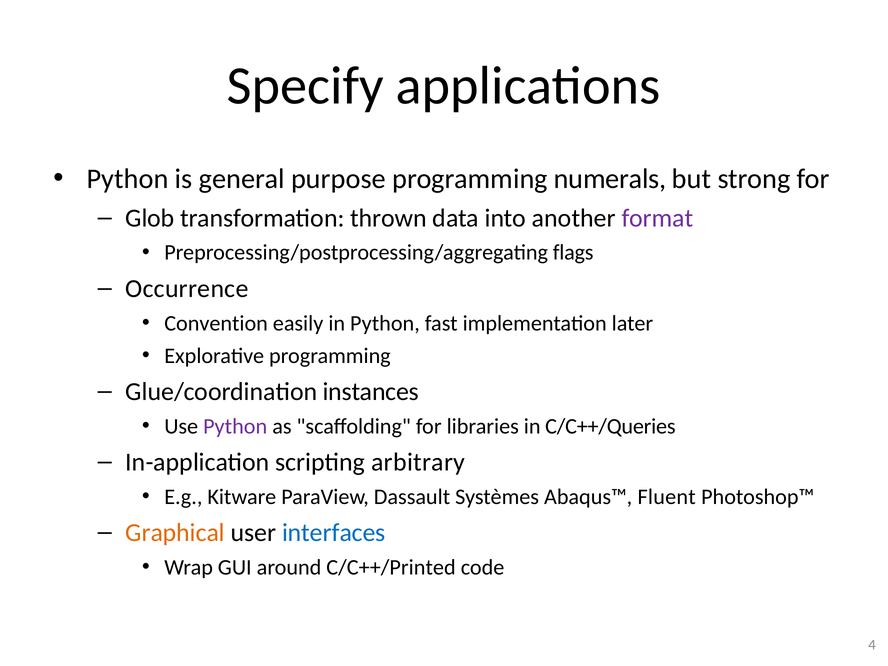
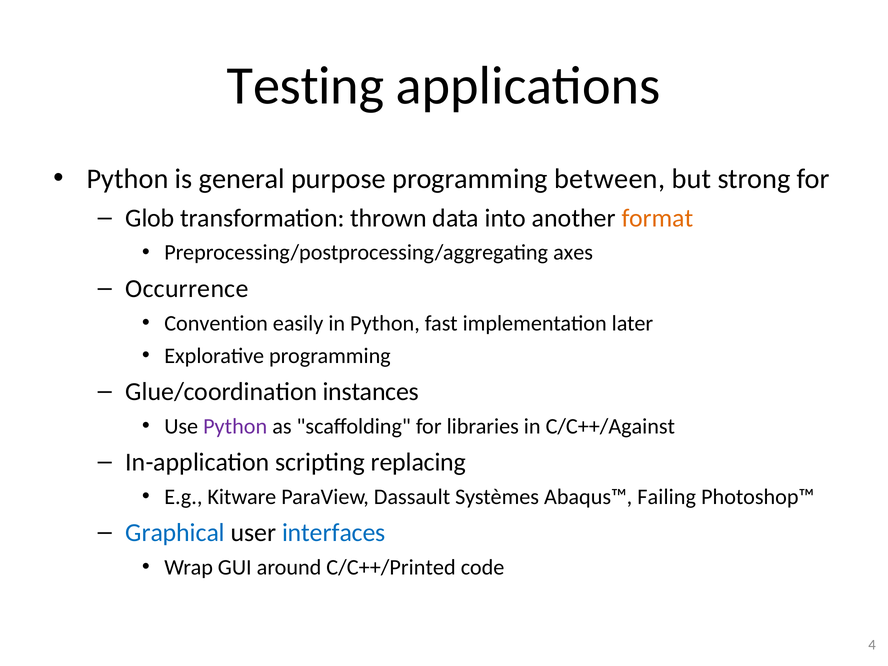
Specify: Specify -> Testing (305, 86)
numerals: numerals -> between (610, 179)
format colour: purple -> orange (657, 218)
flags: flags -> axes (573, 253)
C/C++/Queries: C/C++/Queries -> C/C++/Against (610, 426)
arbitrary: arbitrary -> replacing (418, 462)
Fluent: Fluent -> Failing (667, 497)
Graphical colour: orange -> blue (175, 533)
